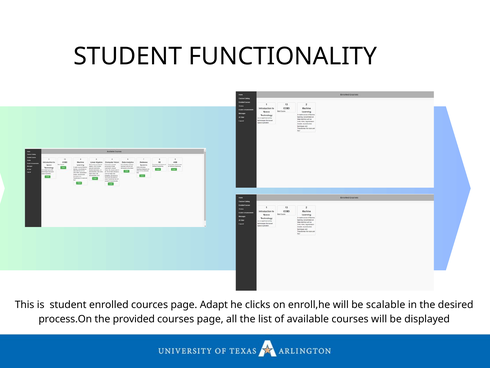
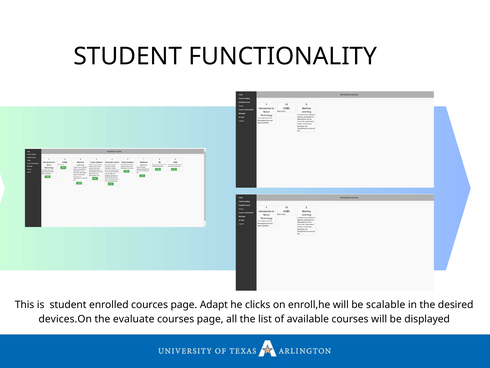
process.On: process.On -> devices.On (65, 319)
provided: provided -> evaluate (134, 319)
